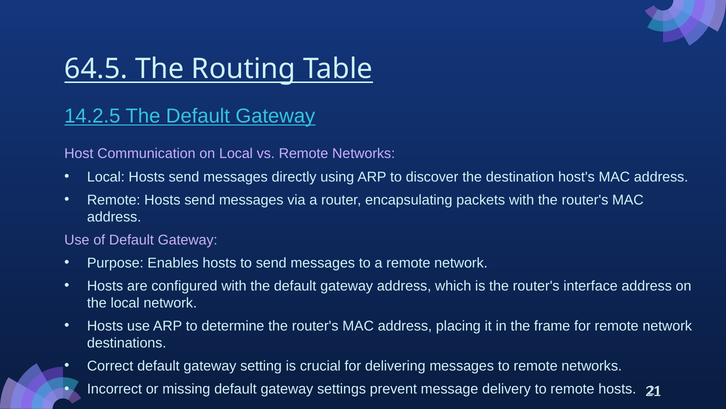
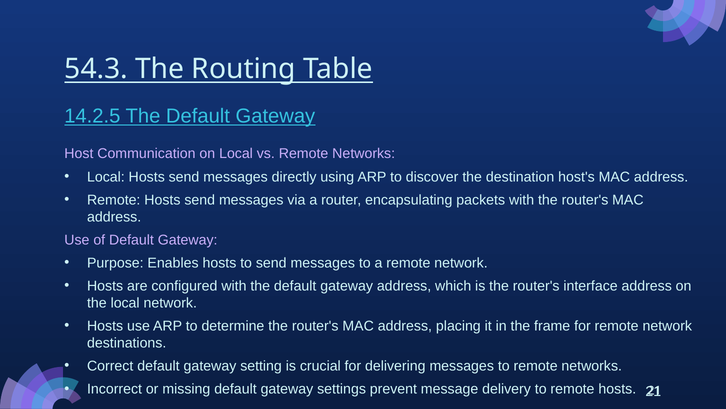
64.5: 64.5 -> 54.3 (96, 69)
